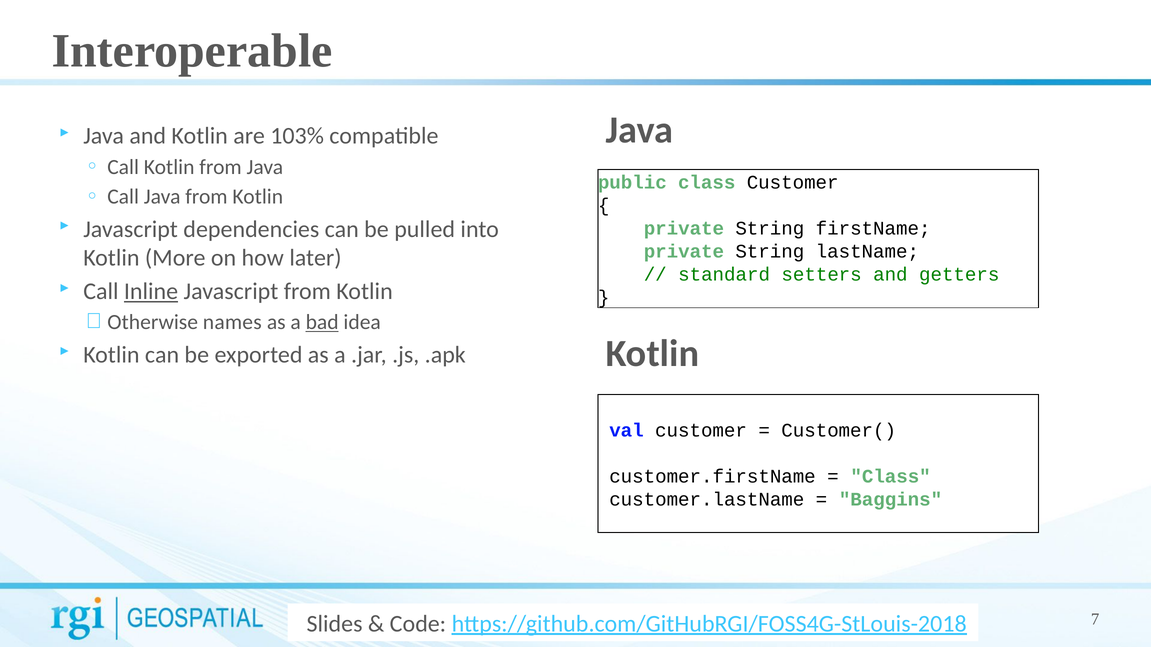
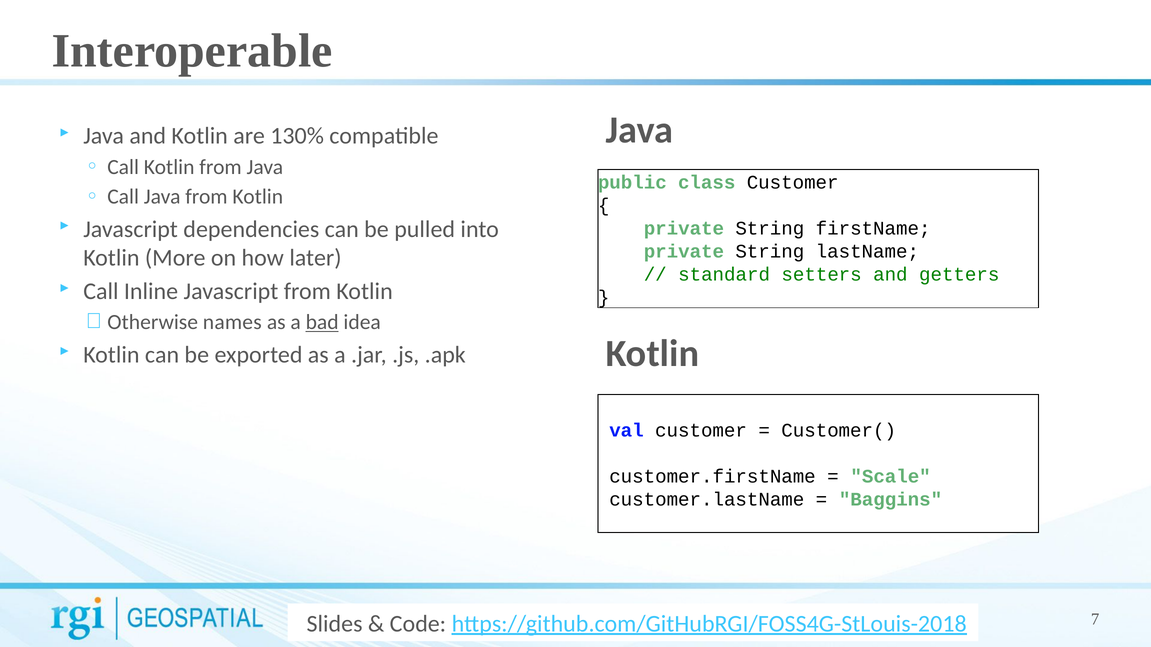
103%: 103% -> 130% (297, 136)
Inline underline: present -> none (151, 292)
Class: Class -> Scale (891, 477)
